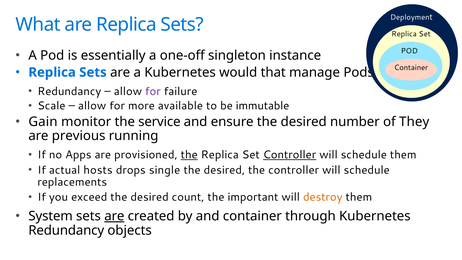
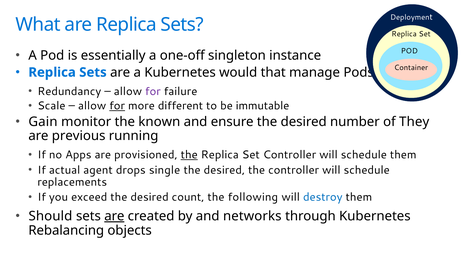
for underline: none -> present (117, 106)
available: available -> different (181, 106)
service: service -> known (159, 122)
Controller underline: present -> none (290, 155)
hosts: hosts -> agent (98, 170)
important: important -> following (253, 197)
destroy colour: orange -> blue (323, 197)
System: System -> Should (50, 216)
and container: container -> networks (252, 216)
Redundancy: Redundancy -> Rebalancing (66, 230)
